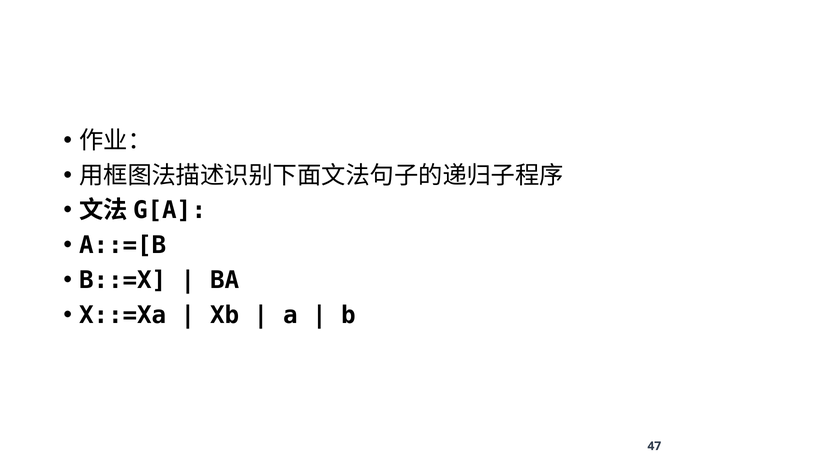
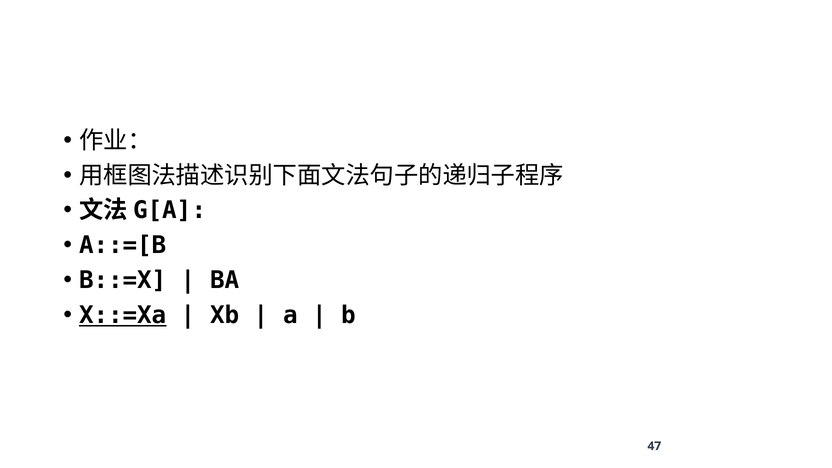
X::=Xa underline: none -> present (123, 315)
